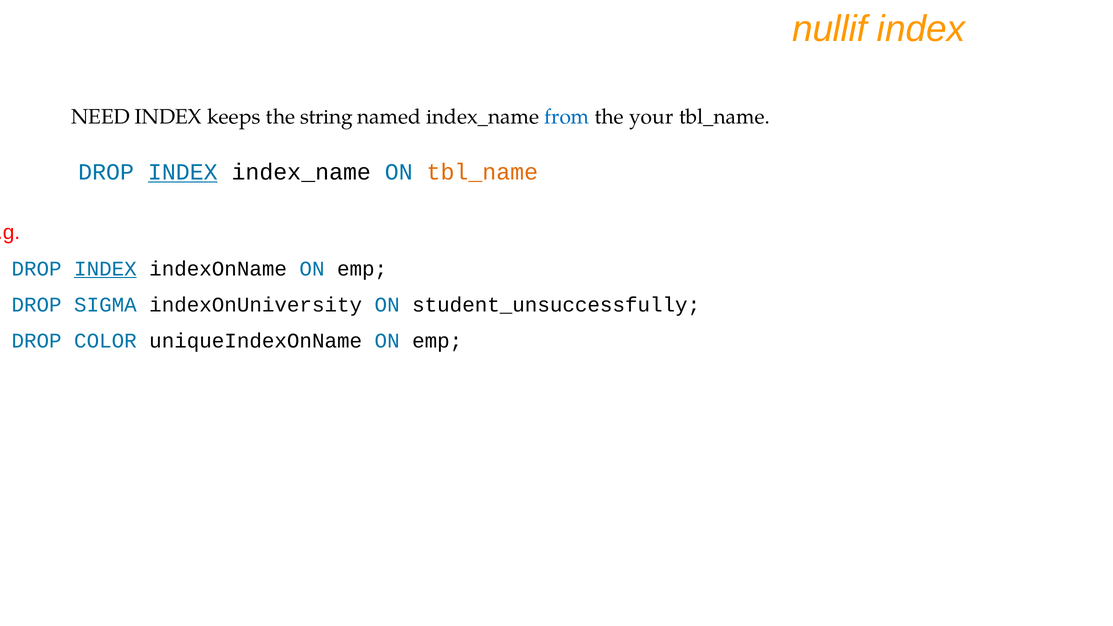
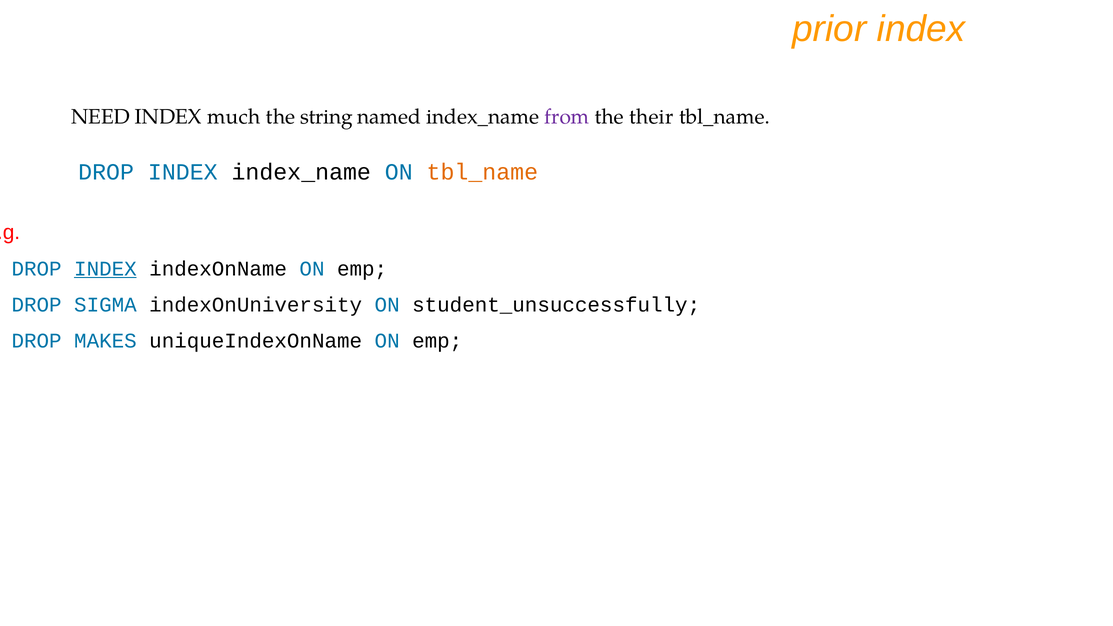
nullif: nullif -> prior (829, 29)
keeps: keeps -> much (234, 117)
from colour: blue -> purple (567, 117)
your: your -> their (651, 117)
INDEX underline: present -> none (183, 172)
COLOR: COLOR -> MAKES (105, 341)
